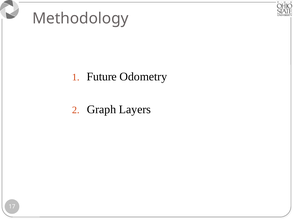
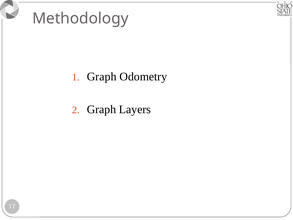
Future: Future -> Graph (102, 77)
